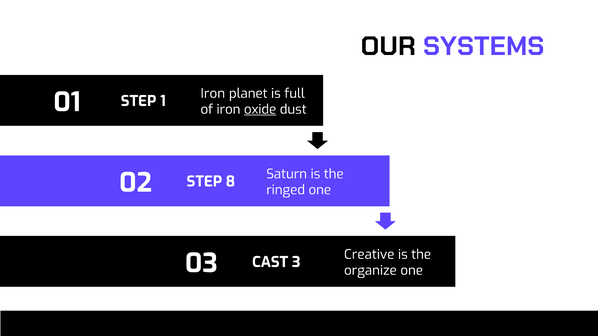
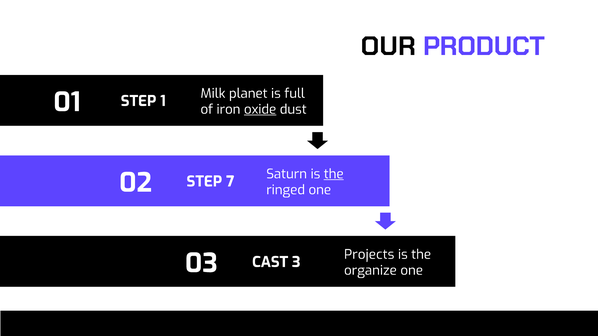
SYSTEMS: SYSTEMS -> PRODUCT (484, 46)
Iron: Iron -> Milk (213, 94)
the underline: none -> present (334, 174)
8: 8 -> 7 (230, 182)
Creative: Creative -> Projects (369, 255)
